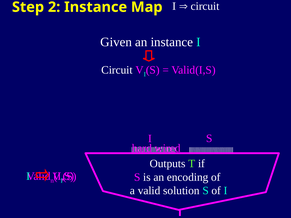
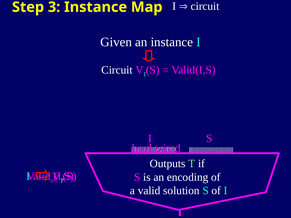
2: 2 -> 3 (54, 7)
